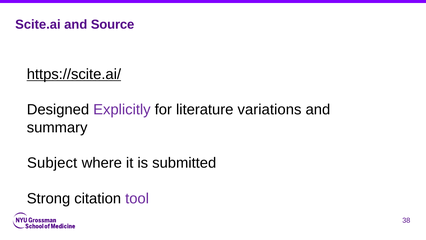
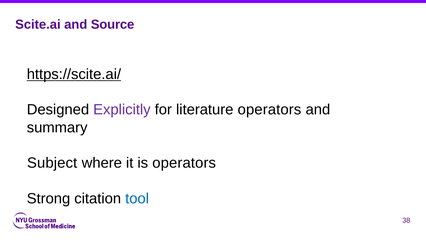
literature variations: variations -> operators (269, 110)
is submitted: submitted -> operators (184, 163)
tool colour: purple -> blue (137, 198)
